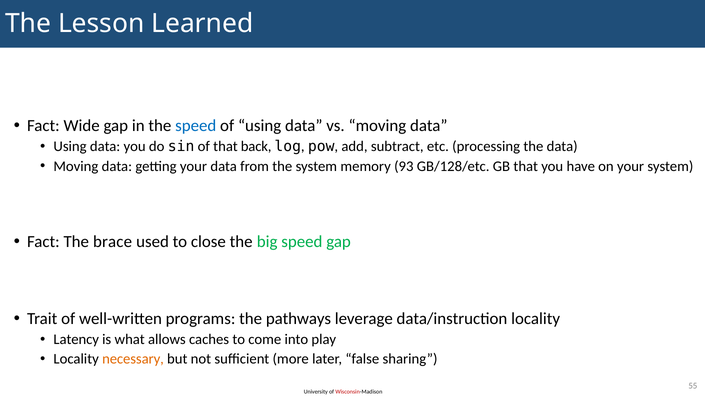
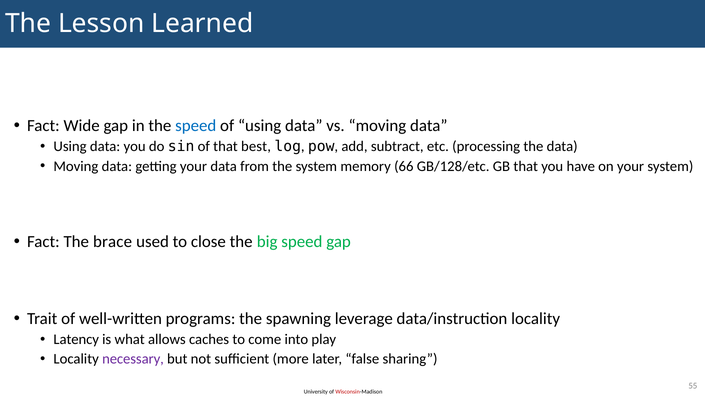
back: back -> best (256, 146)
93: 93 -> 66 (404, 166)
pathways: pathways -> spawning (298, 318)
necessary colour: orange -> purple (133, 358)
